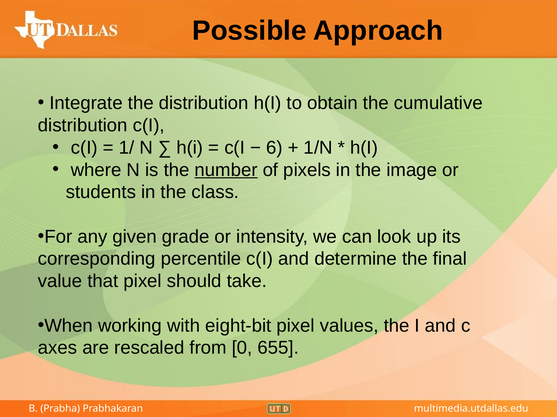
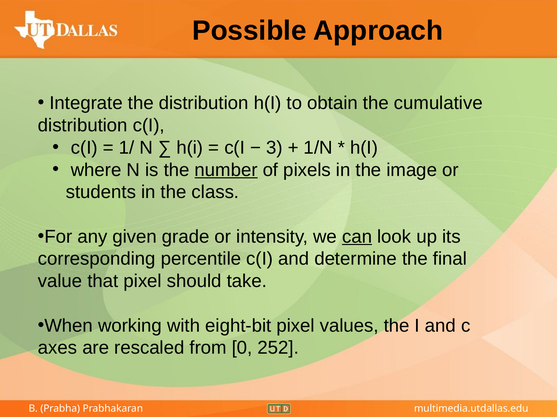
6: 6 -> 3 (274, 148)
can underline: none -> present (357, 237)
655: 655 -> 252 (278, 348)
